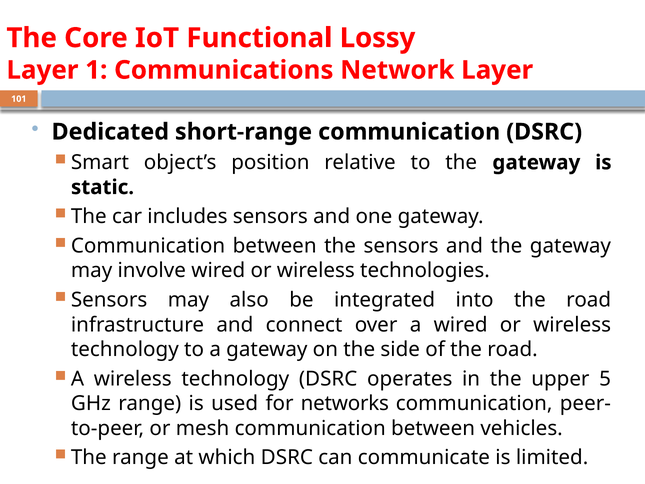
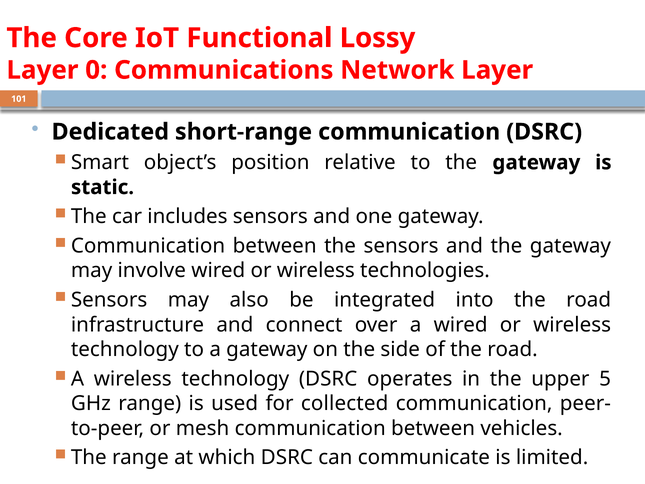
1: 1 -> 0 (96, 70)
networks: networks -> collected (345, 403)
